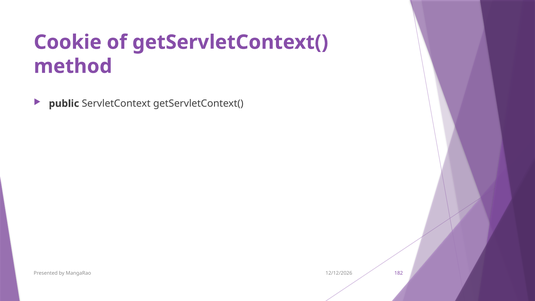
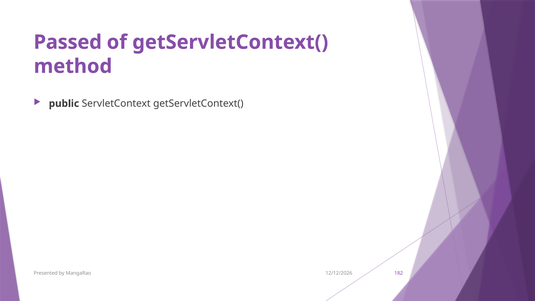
Cookie: Cookie -> Passed (68, 42)
